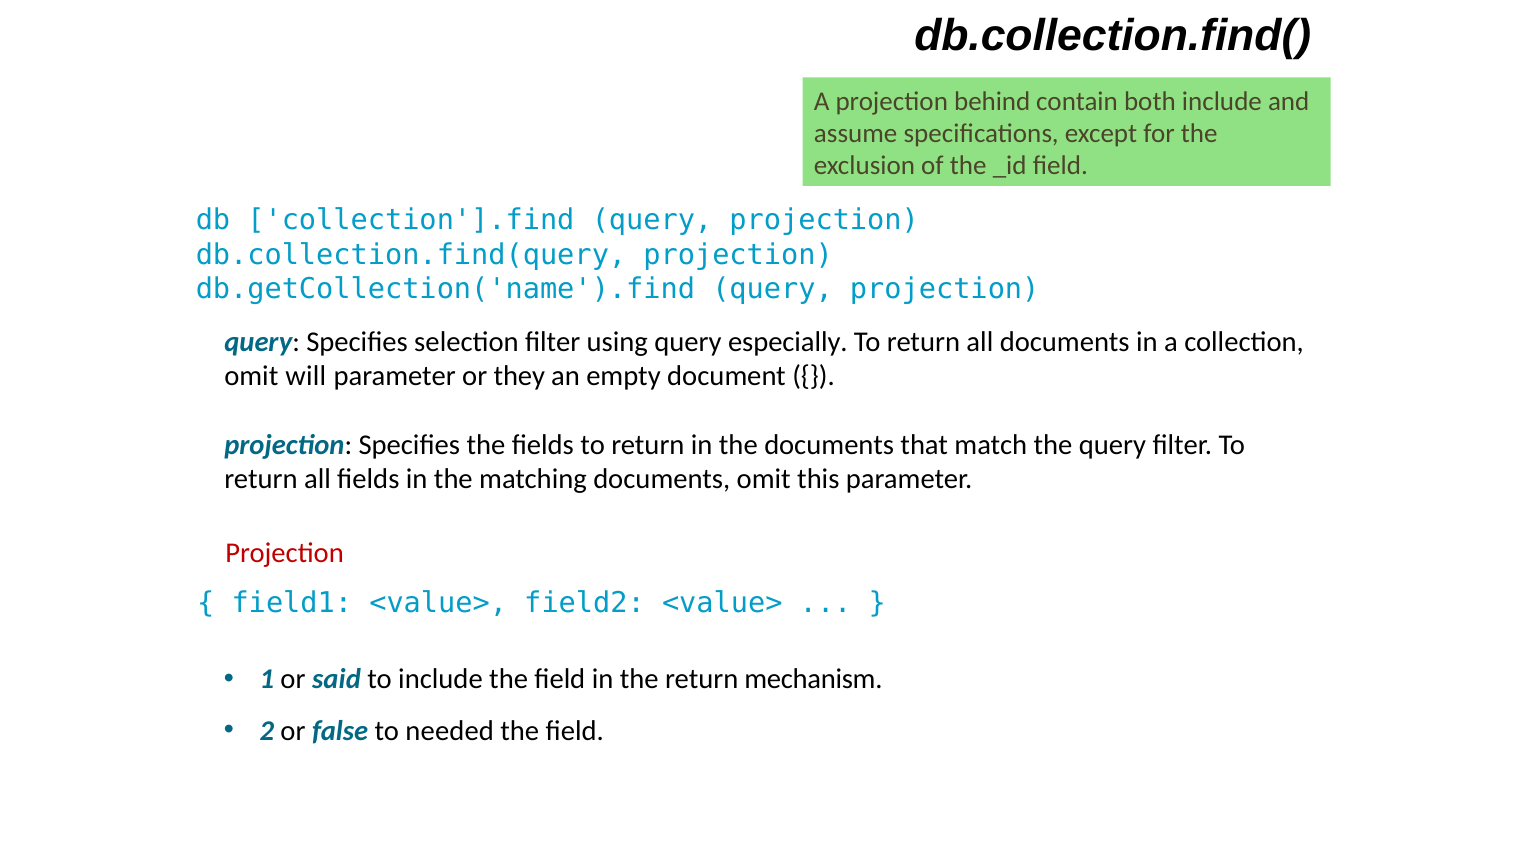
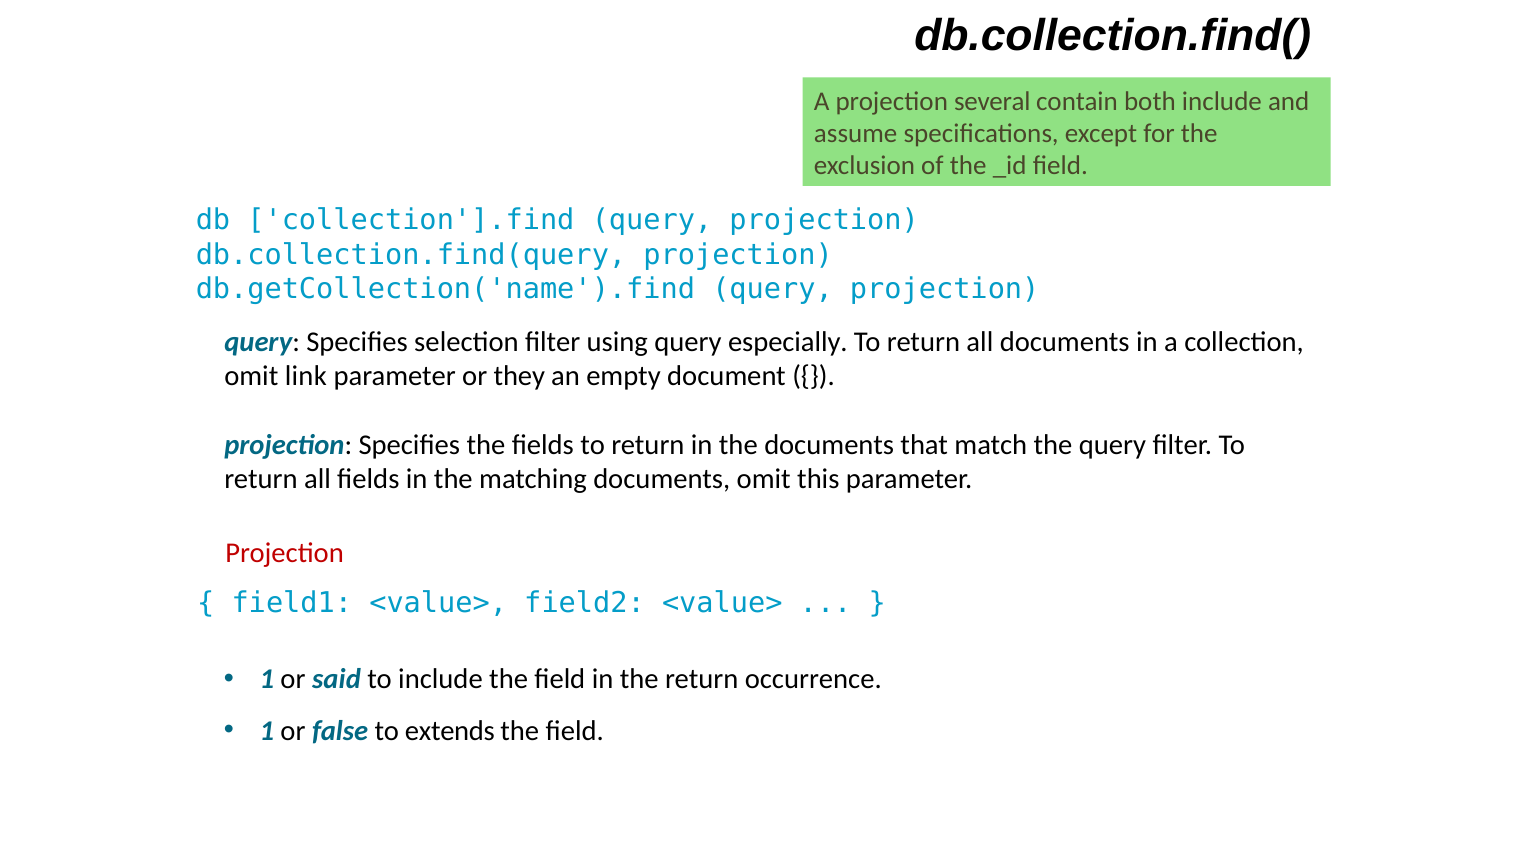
behind: behind -> several (992, 101)
will: will -> link (306, 376)
mechanism: mechanism -> occurrence (813, 680)
2: 2 -> 1 (267, 731)
needed: needed -> extends (450, 731)
